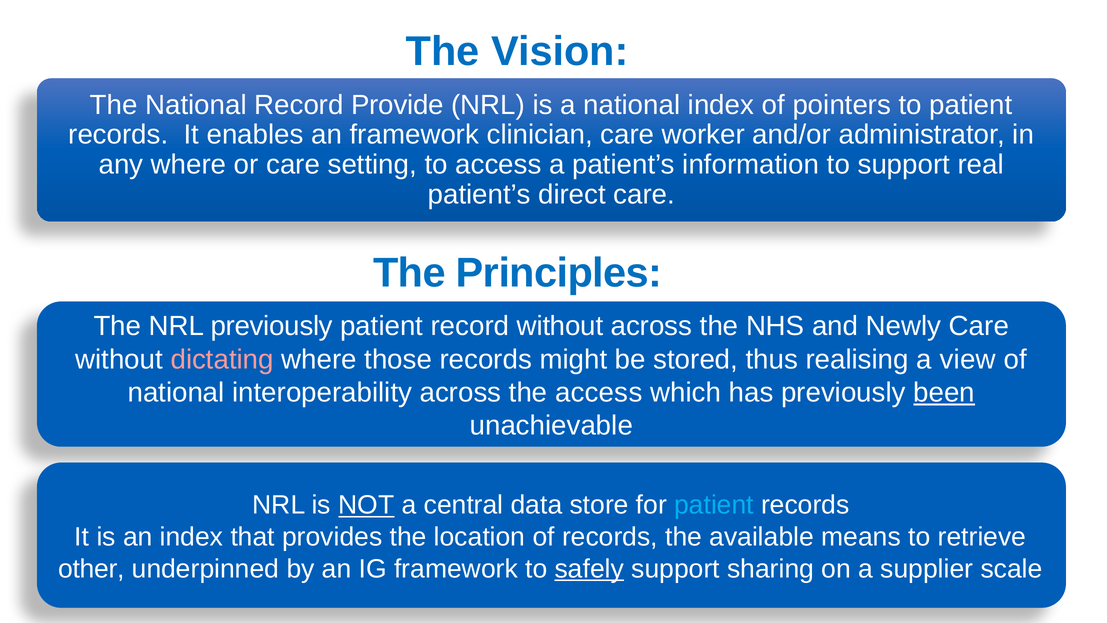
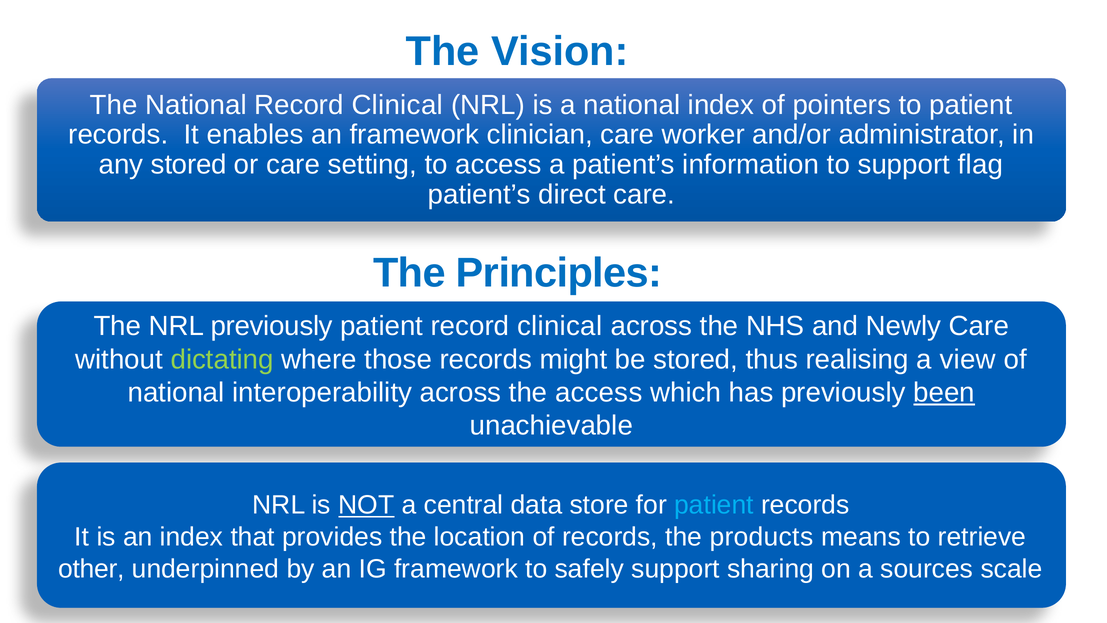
National Record Provide: Provide -> Clinical (397, 105)
any where: where -> stored (189, 165)
real: real -> flag (981, 165)
patient record without: without -> clinical (560, 326)
dictating colour: pink -> light green (222, 359)
available: available -> products (762, 537)
safely underline: present -> none (589, 569)
supplier: supplier -> sources (927, 569)
